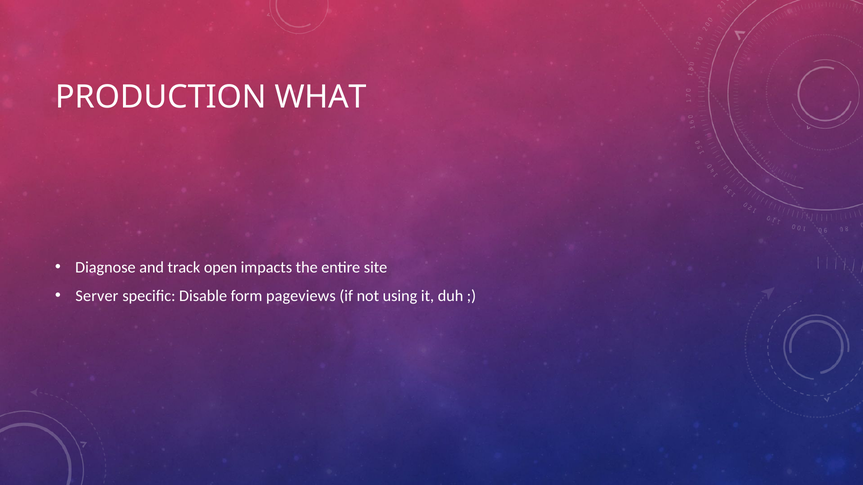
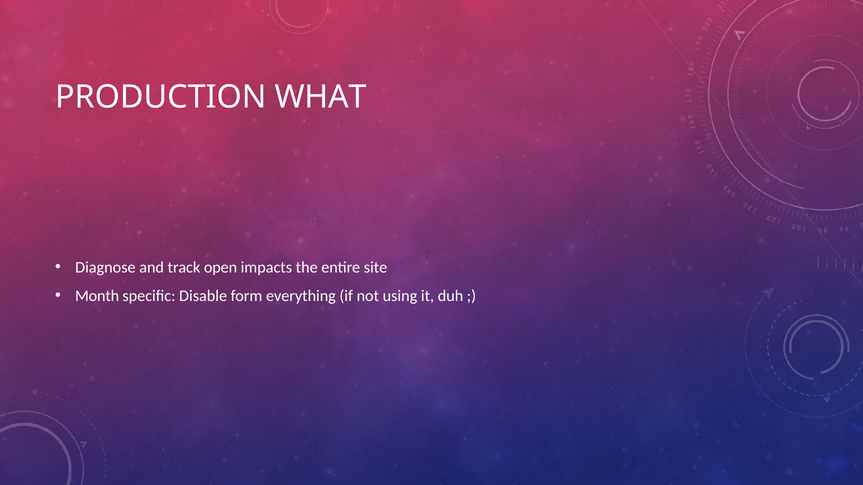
Server: Server -> Month (97, 296)
pageviews: pageviews -> everything (301, 296)
